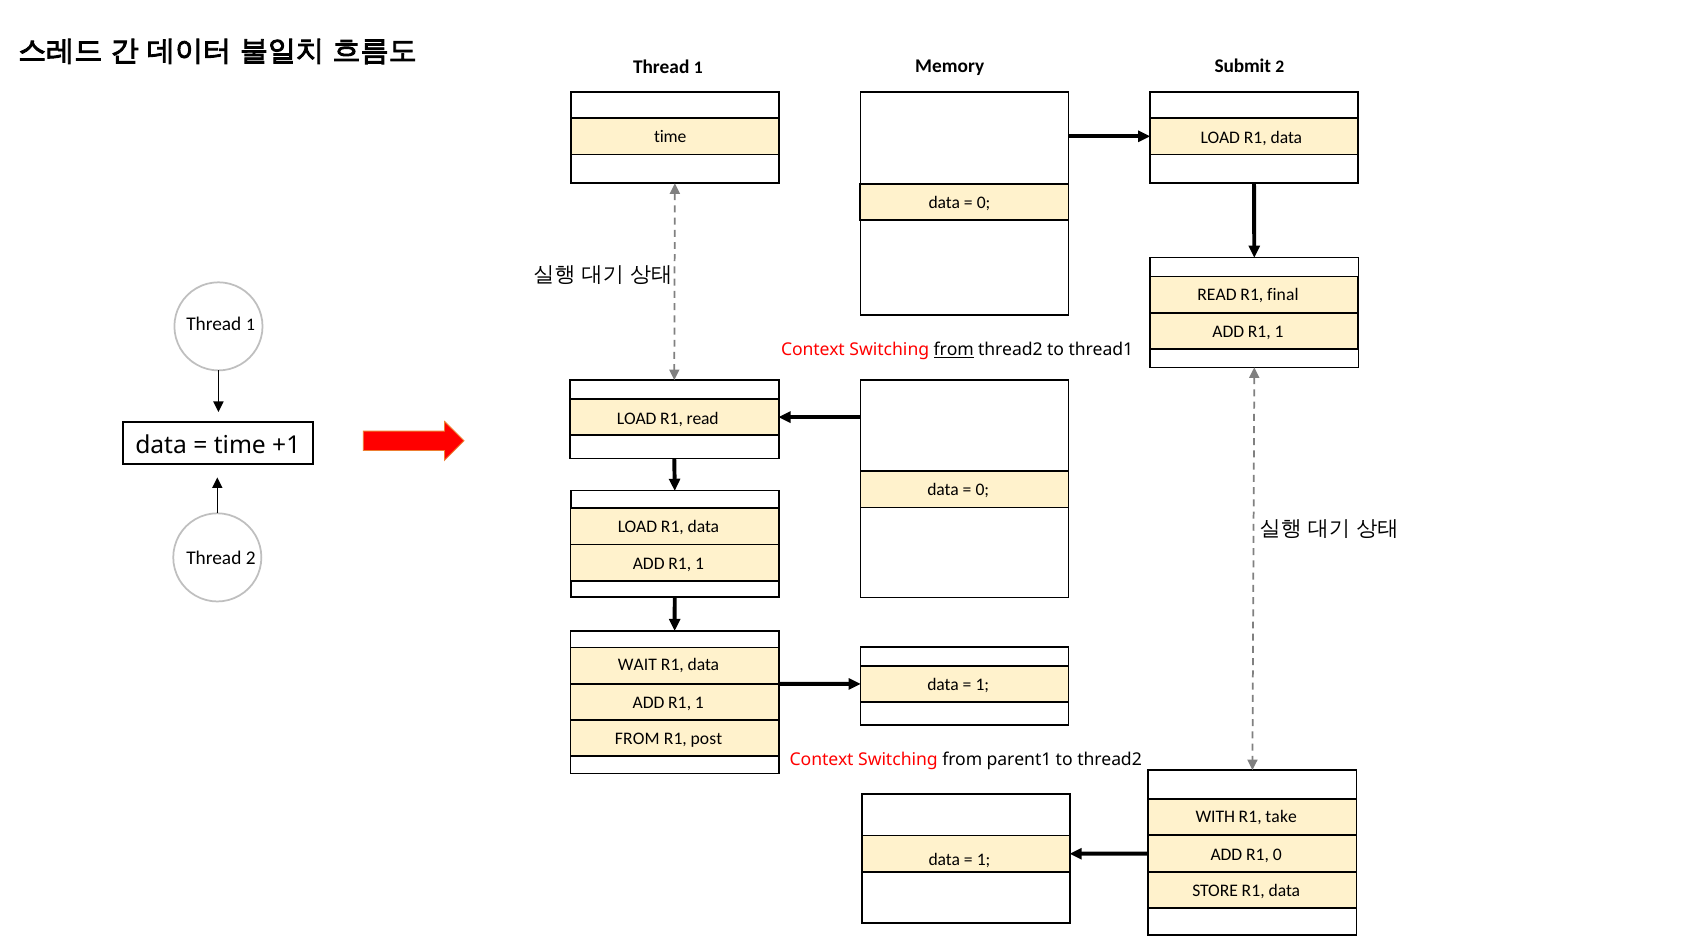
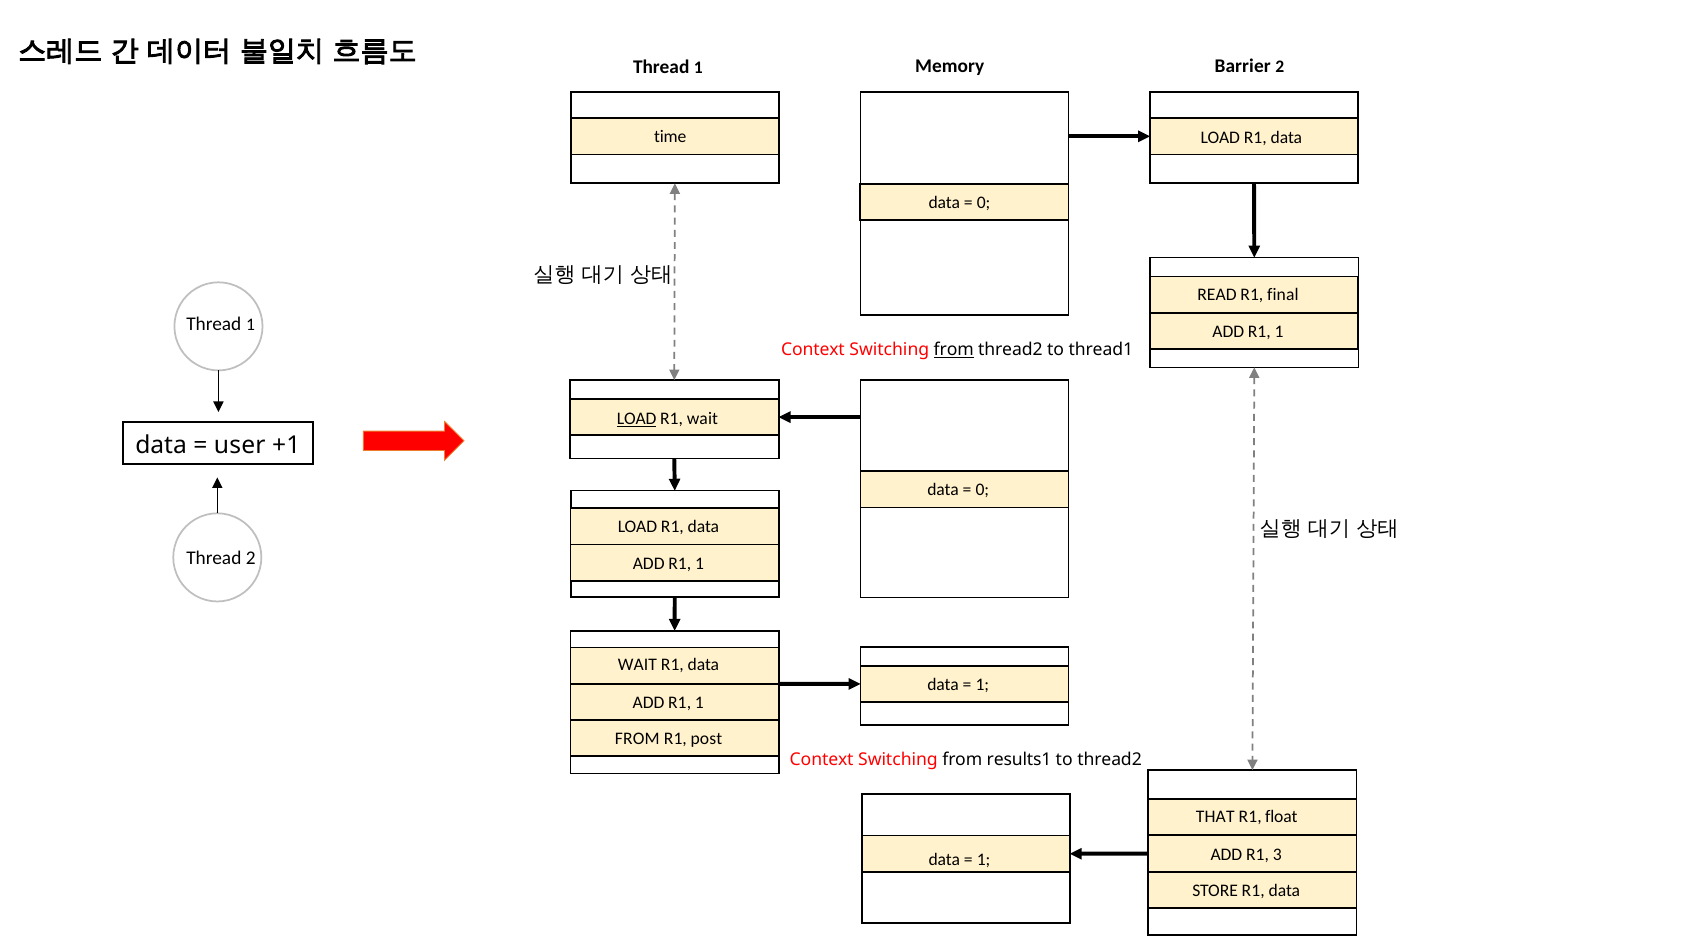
Submit: Submit -> Barrier (1243, 67)
LOAD underline: none -> present (637, 419)
R1 read: read -> wait (702, 419)
time: time -> user (240, 445)
parent1: parent1 -> results1 (1019, 760)
WITH: WITH -> THAT (1215, 817)
take: take -> float (1281, 817)
R1 0: 0 -> 3 (1277, 854)
